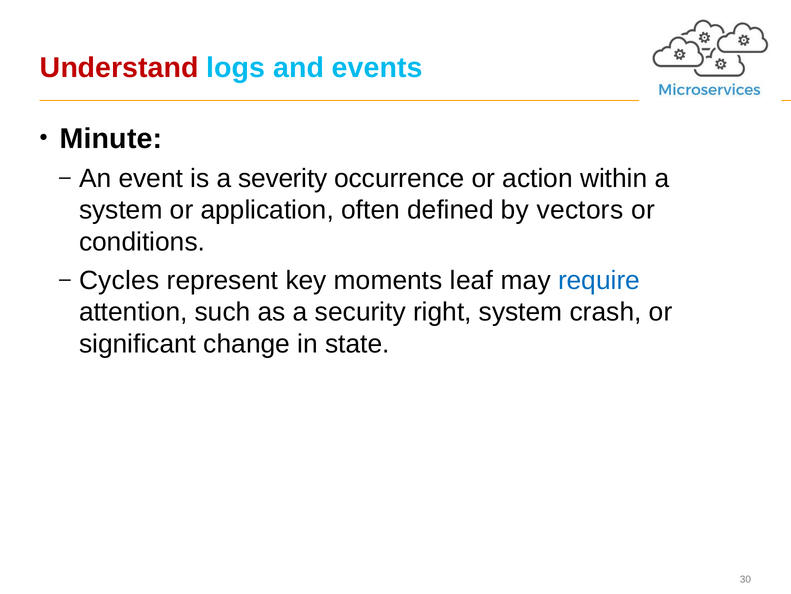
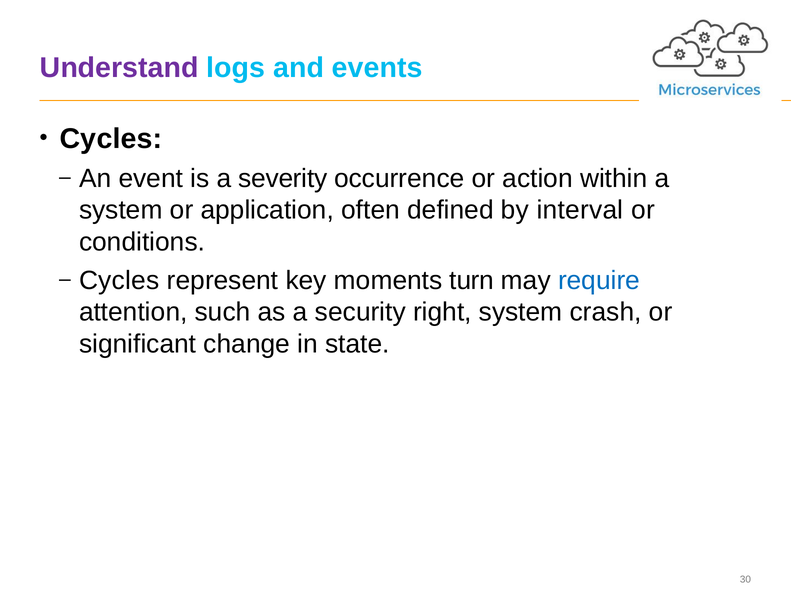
Understand colour: red -> purple (119, 68)
Minute: Minute -> Cycles (111, 139)
vectors: vectors -> interval (580, 210)
leaf: leaf -> turn (472, 280)
